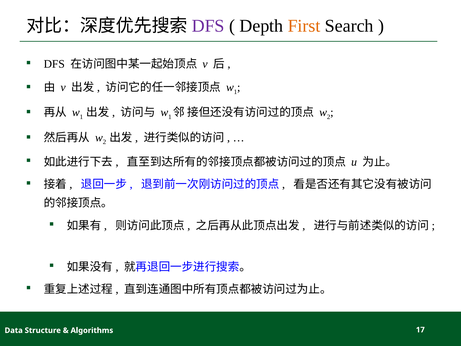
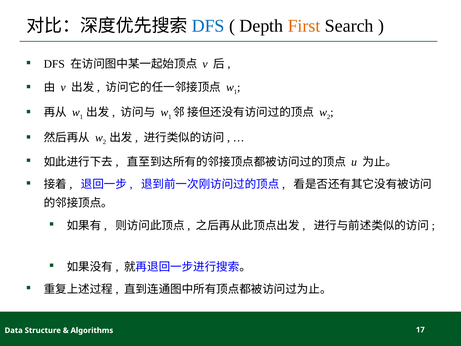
DFS colour: purple -> blue (208, 26)
